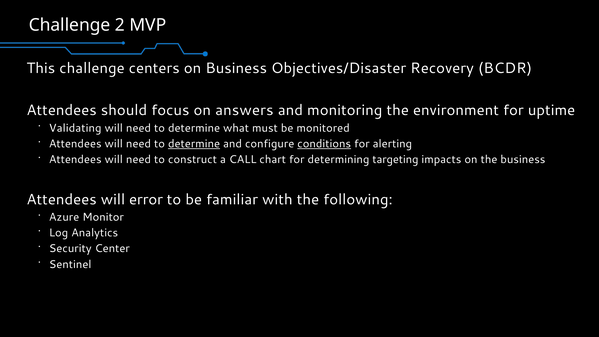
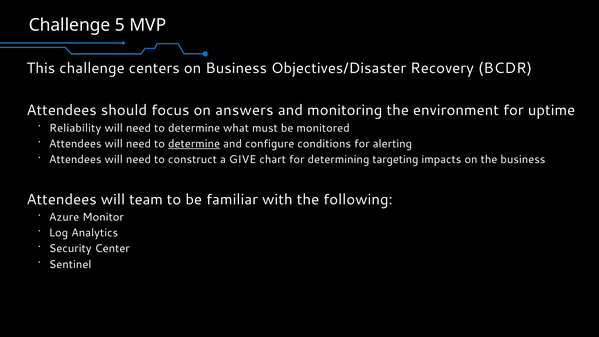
2: 2 -> 5 (120, 25)
Validating: Validating -> Reliability (75, 128)
conditions underline: present -> none (324, 144)
CALL: CALL -> GIVE (243, 159)
error: error -> team (146, 199)
